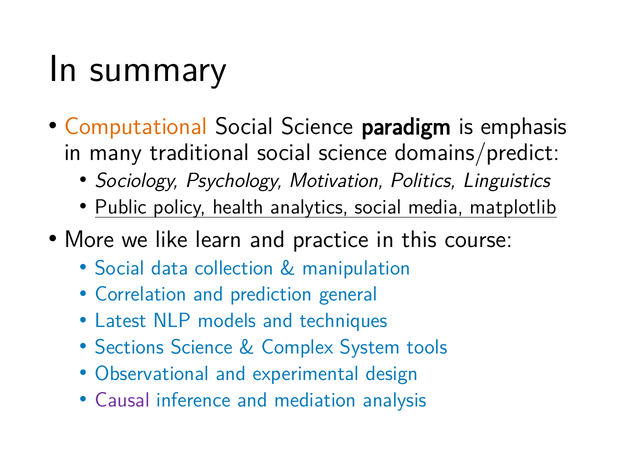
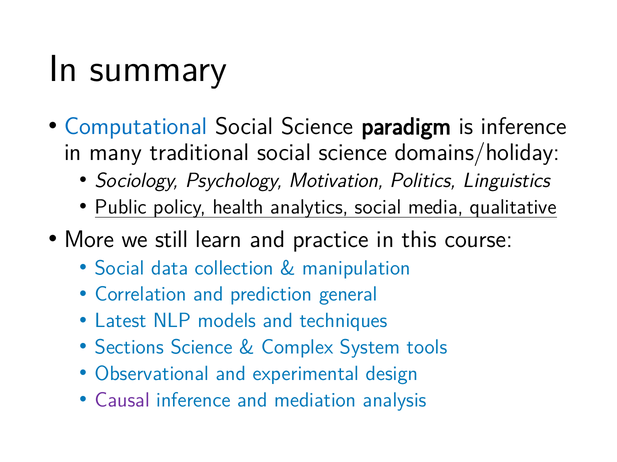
Computational colour: orange -> blue (136, 127)
is emphasis: emphasis -> inference (524, 127)
domains/predict: domains/predict -> domains/holiday (477, 152)
matplotlib: matplotlib -> qualitative (513, 207)
like: like -> still (172, 240)
